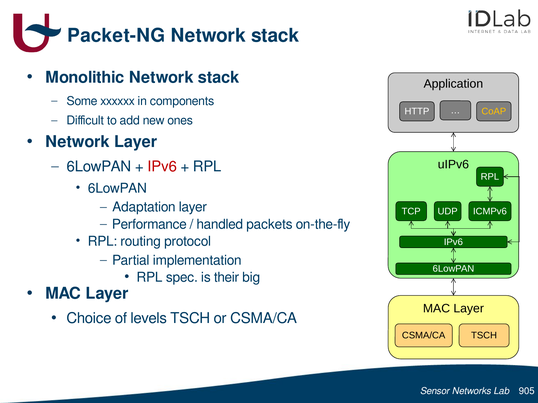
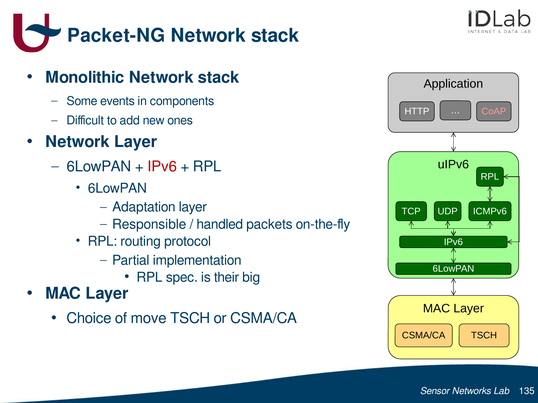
xxxxxx: xxxxxx -> events (117, 101)
CoAP colour: yellow -> pink (494, 111)
Performance: Performance -> Responsible (149, 225)
levels: levels -> move (149, 319)
905: 905 -> 135 (527, 391)
